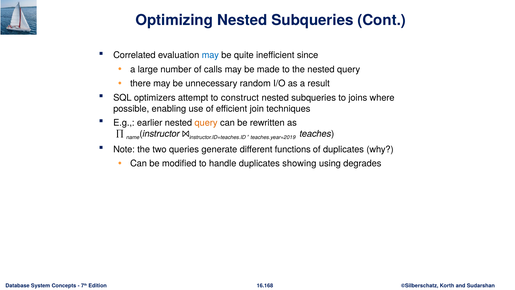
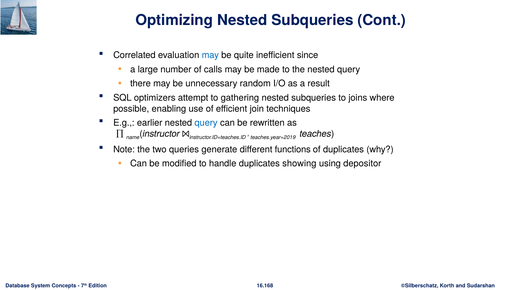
construct: construct -> gathering (240, 98)
query colour: orange -> blue (206, 123)
degrades: degrades -> depositor (362, 163)
